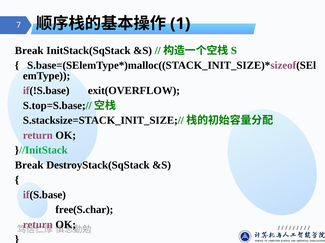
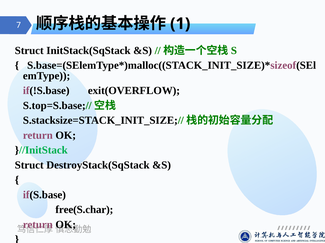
Break: Break -> Struct (29, 51)
Break: Break -> Struct (29, 165)
